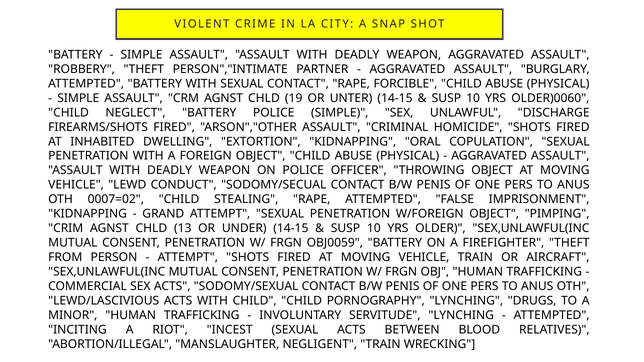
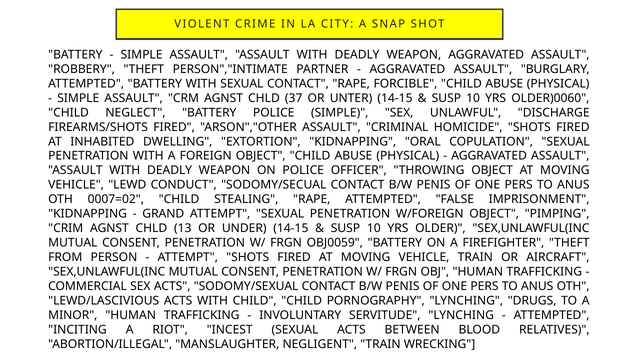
19: 19 -> 37 (294, 98)
